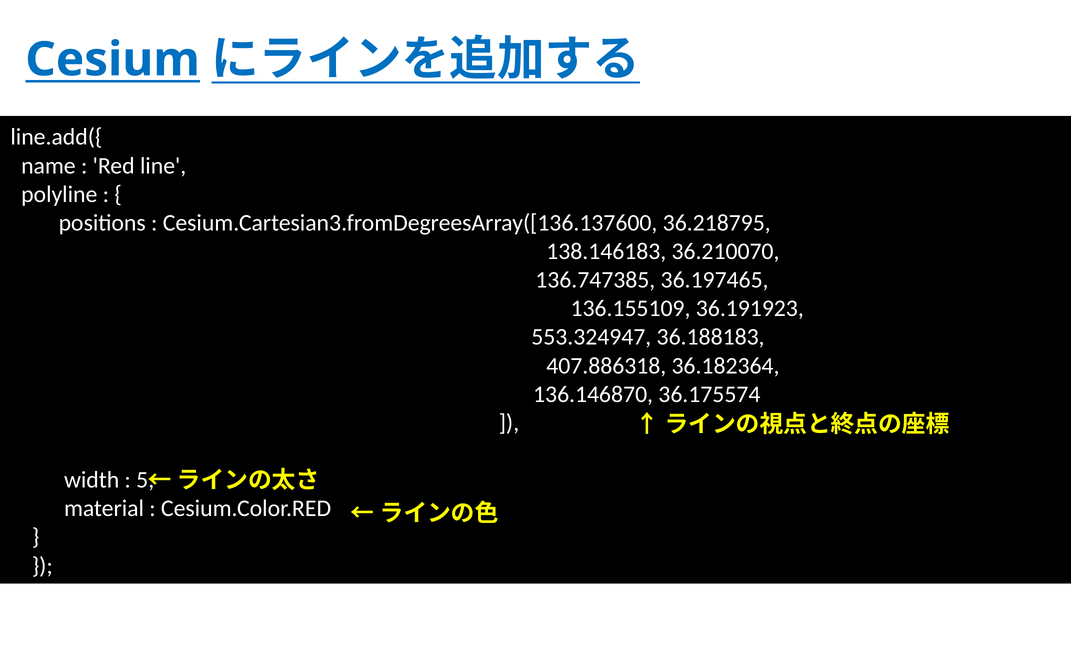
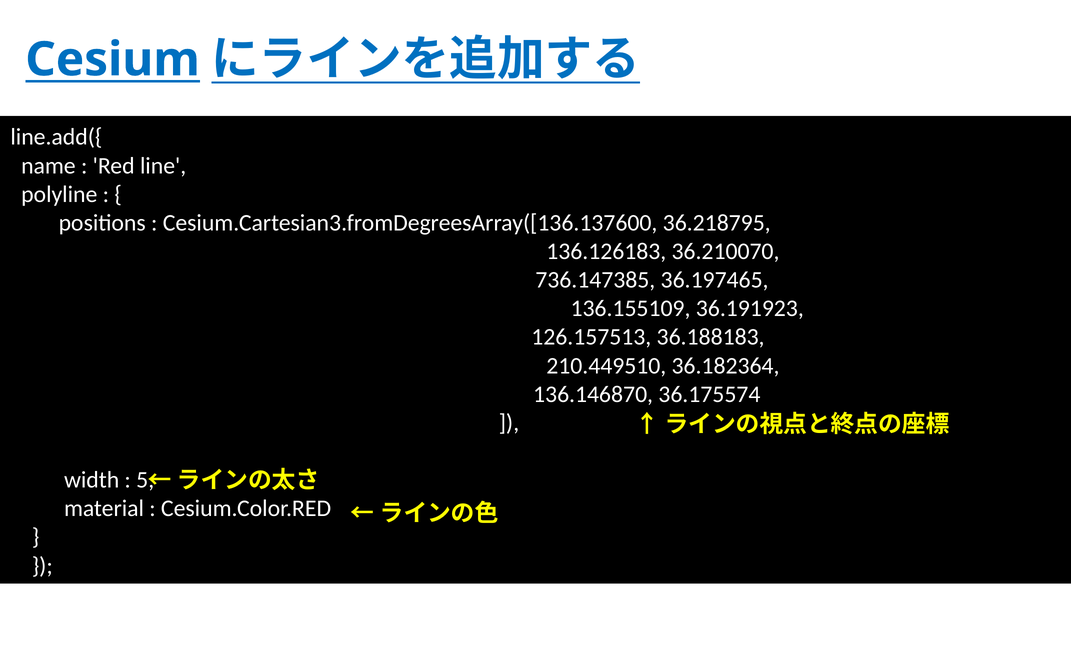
138.146183: 138.146183 -> 136.126183 (606, 251)
136.747385: 136.747385 -> 736.147385 (595, 280)
553.324947: 553.324947 -> 126.157513 (591, 337)
407.886318: 407.886318 -> 210.449510 (606, 365)
